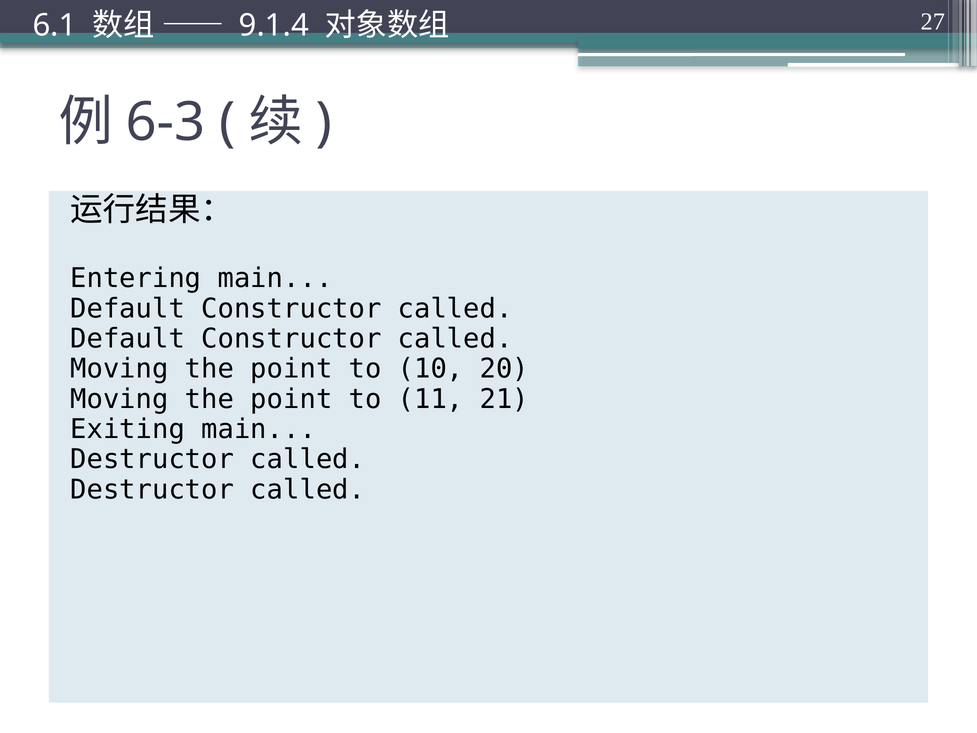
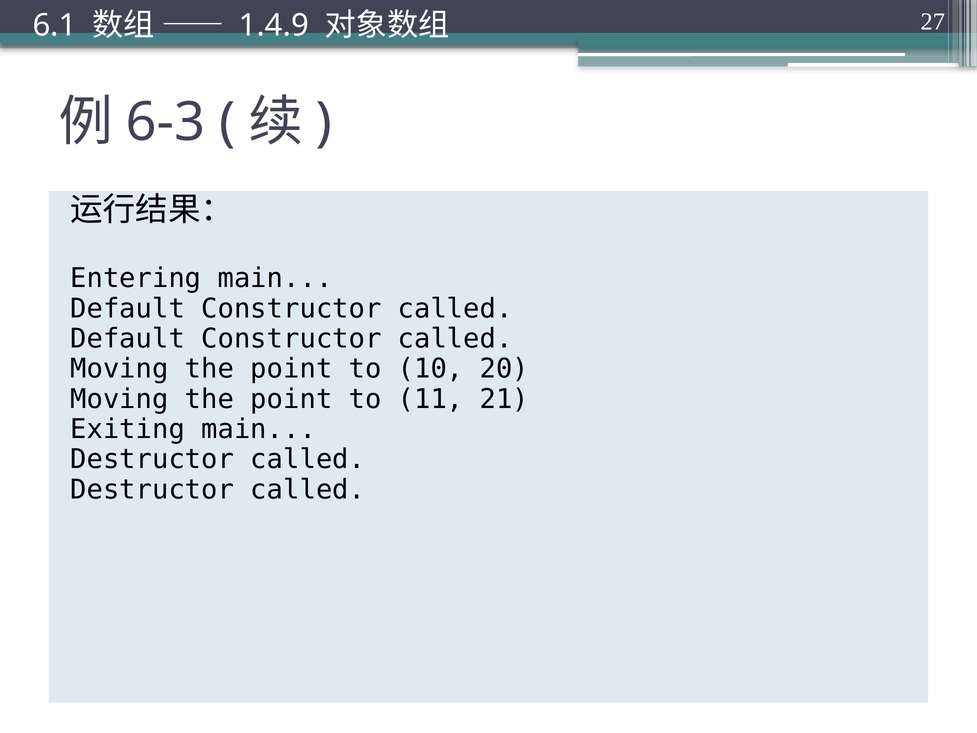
9.1.4: 9.1.4 -> 1.4.9 (274, 26)
